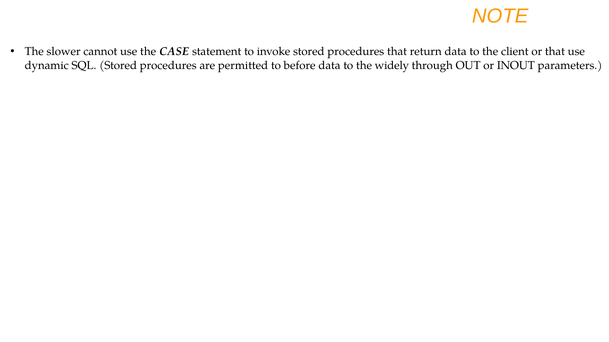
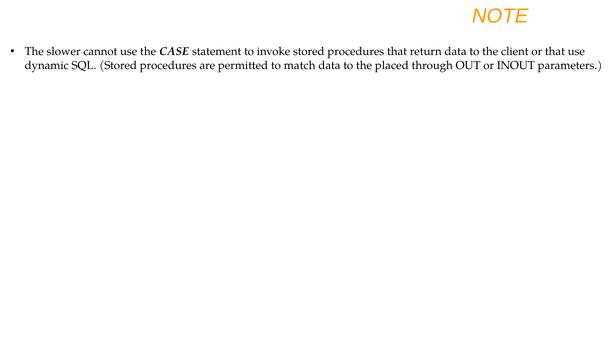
before: before -> match (300, 65)
widely: widely -> placed (392, 65)
